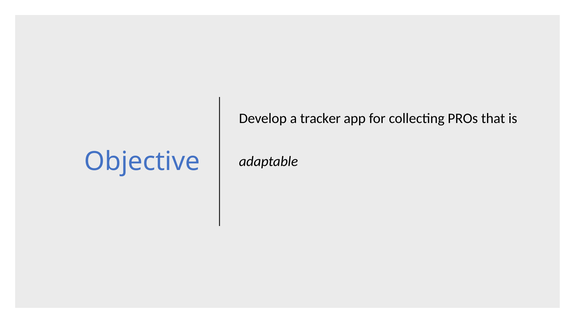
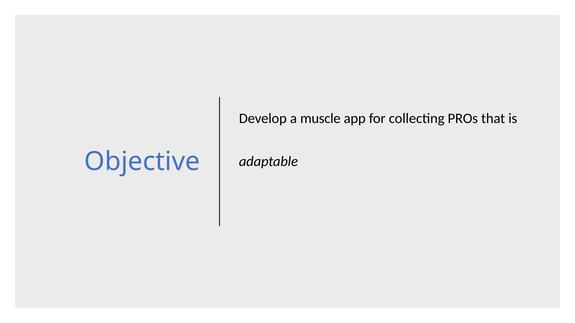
tracker: tracker -> muscle (320, 119)
